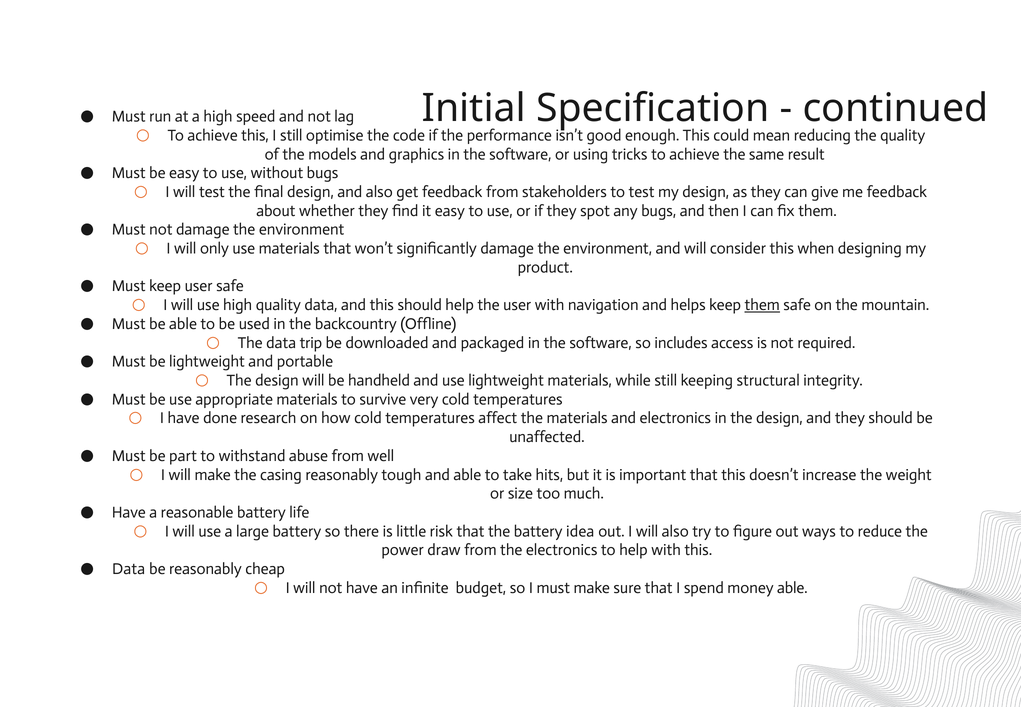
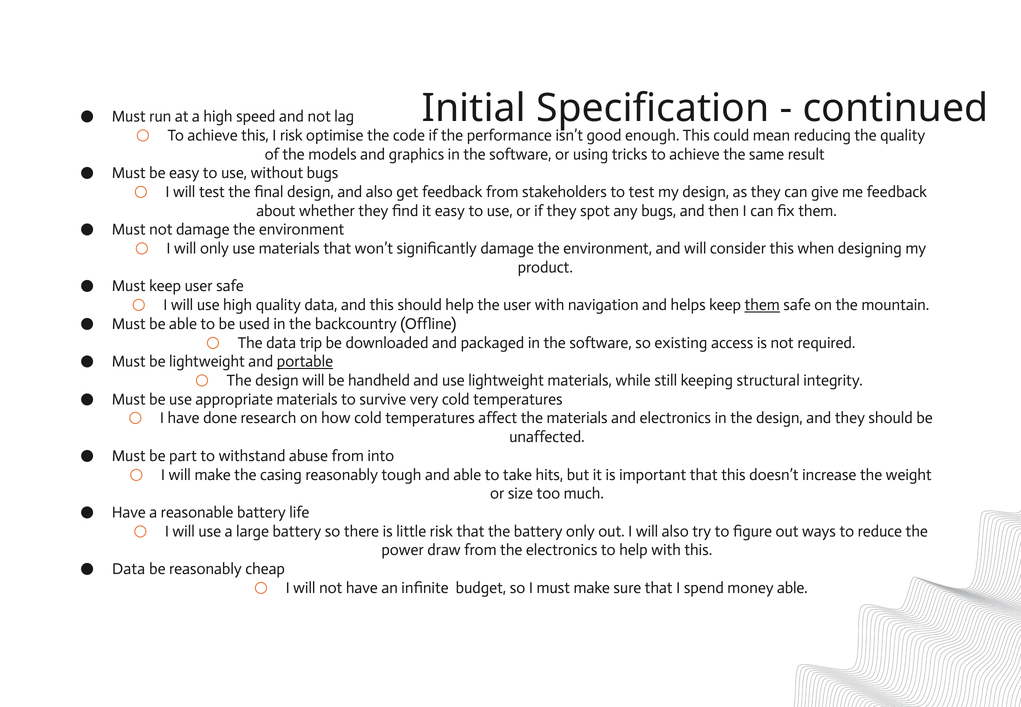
I still: still -> risk (291, 135)
includes: includes -> existing (681, 343)
portable underline: none -> present (305, 362)
well: well -> into (381, 456)
battery idea: idea -> only (580, 531)
